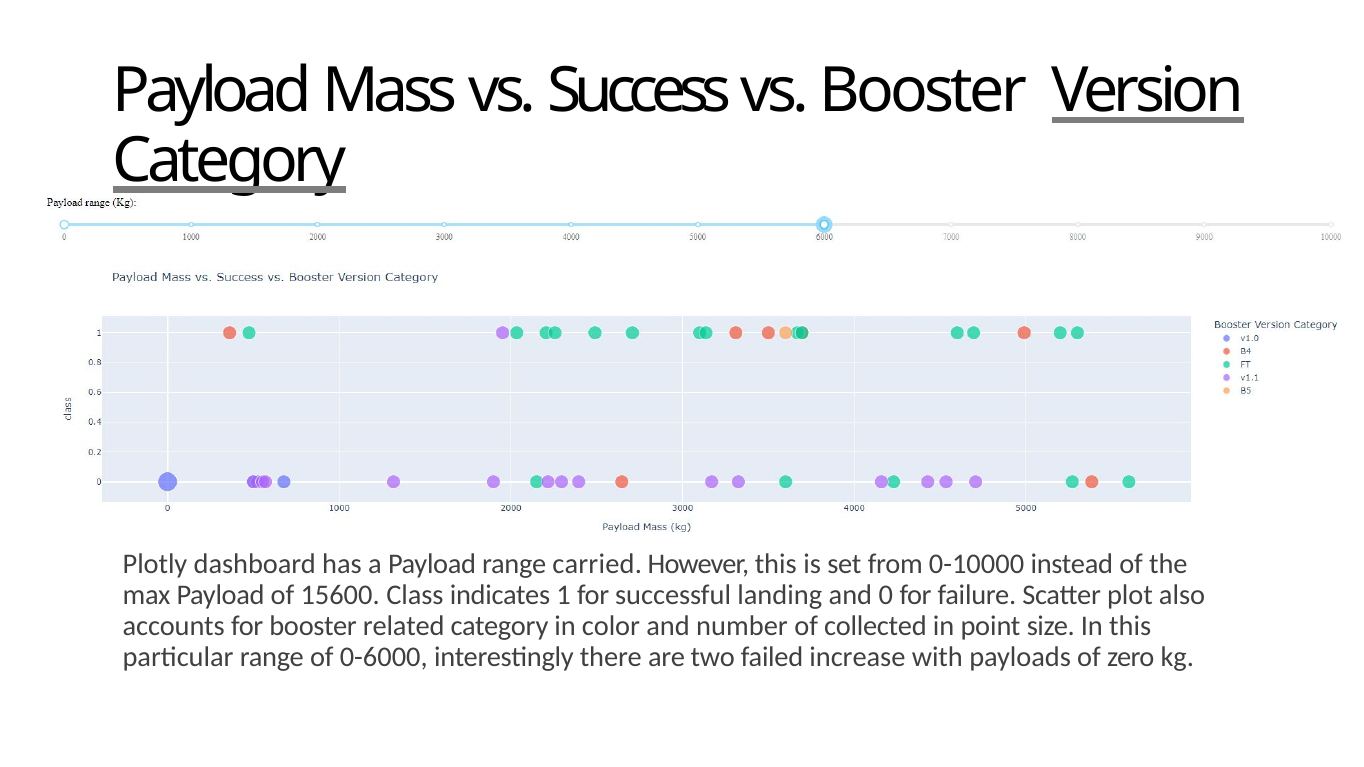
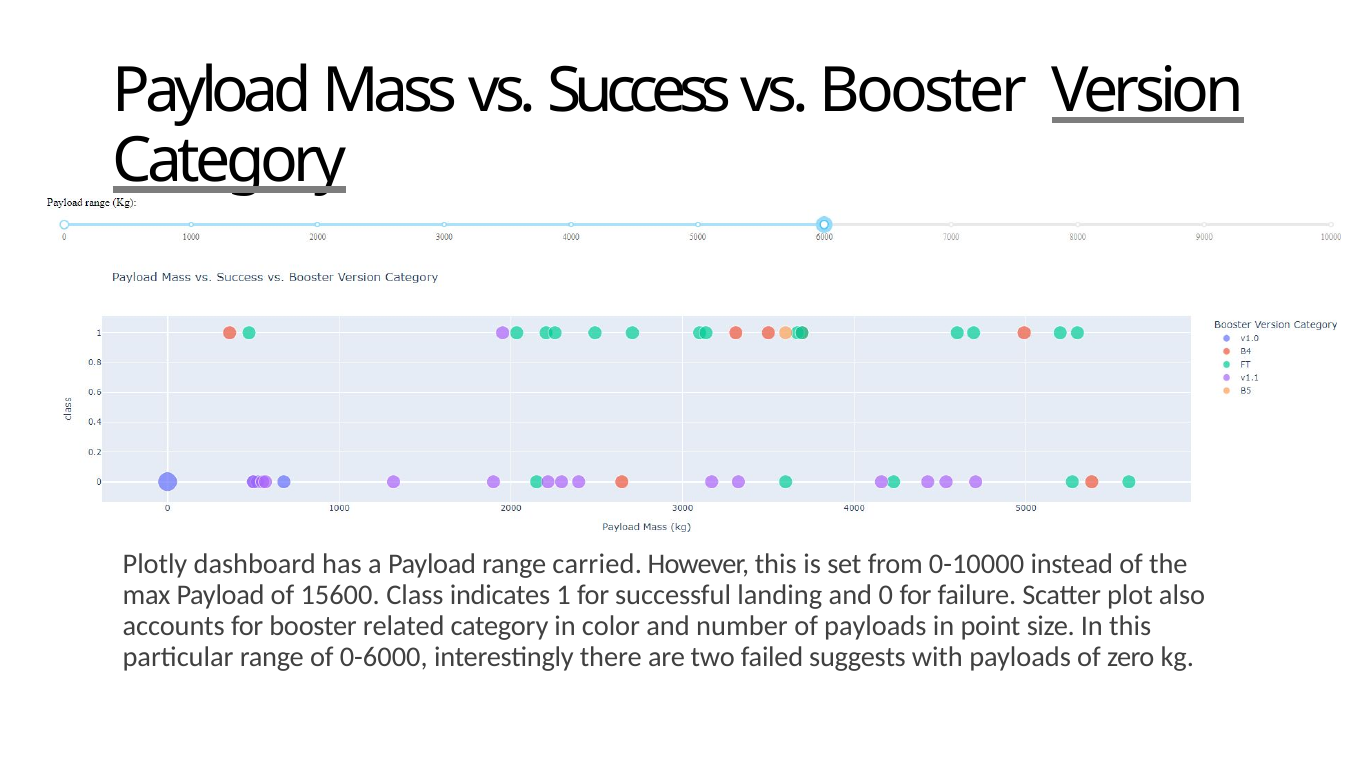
of collected: collected -> payloads (875, 627)
increase: increase -> suggests (858, 658)
